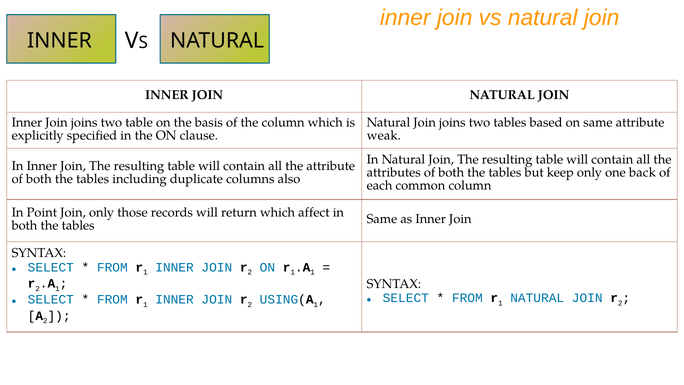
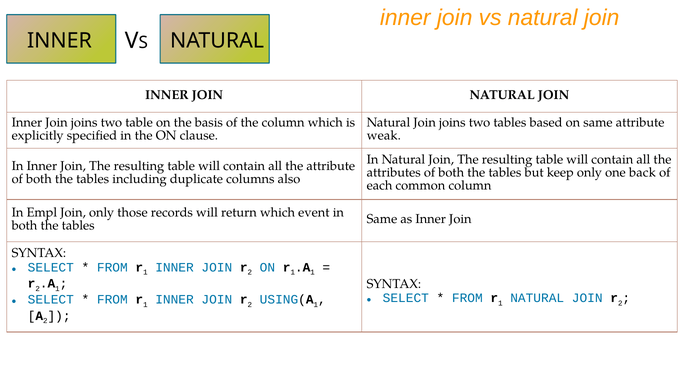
Point: Point -> Empl (42, 213)
affect: affect -> event (314, 213)
